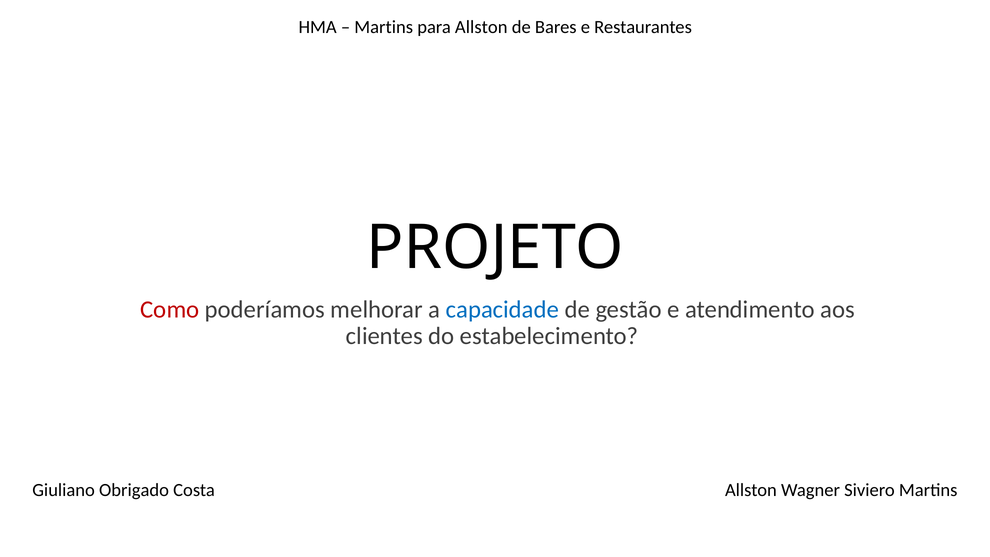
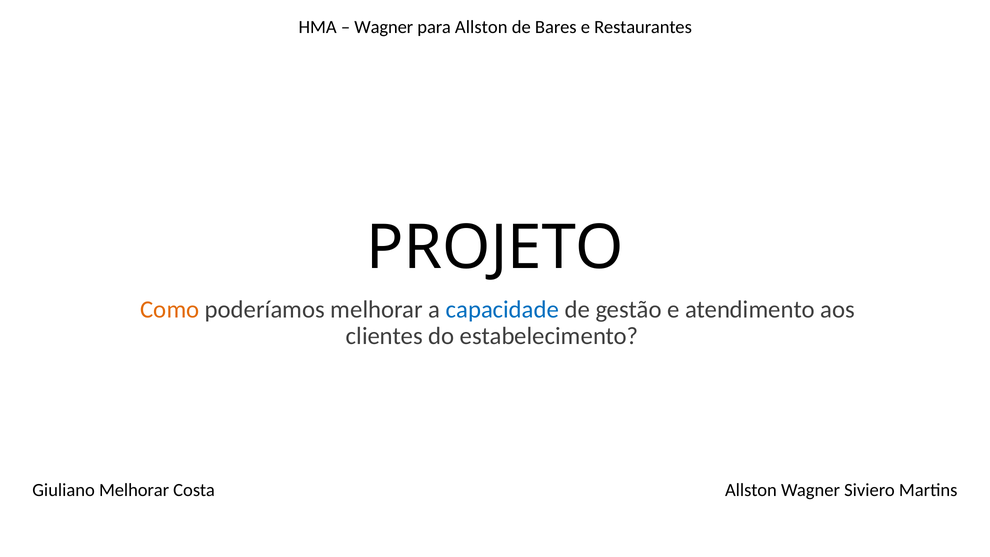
Martins: Martins -> Wagner (384, 27)
Como colour: red -> orange (170, 309)
Giuliano Obrigado: Obrigado -> Melhorar (134, 490)
